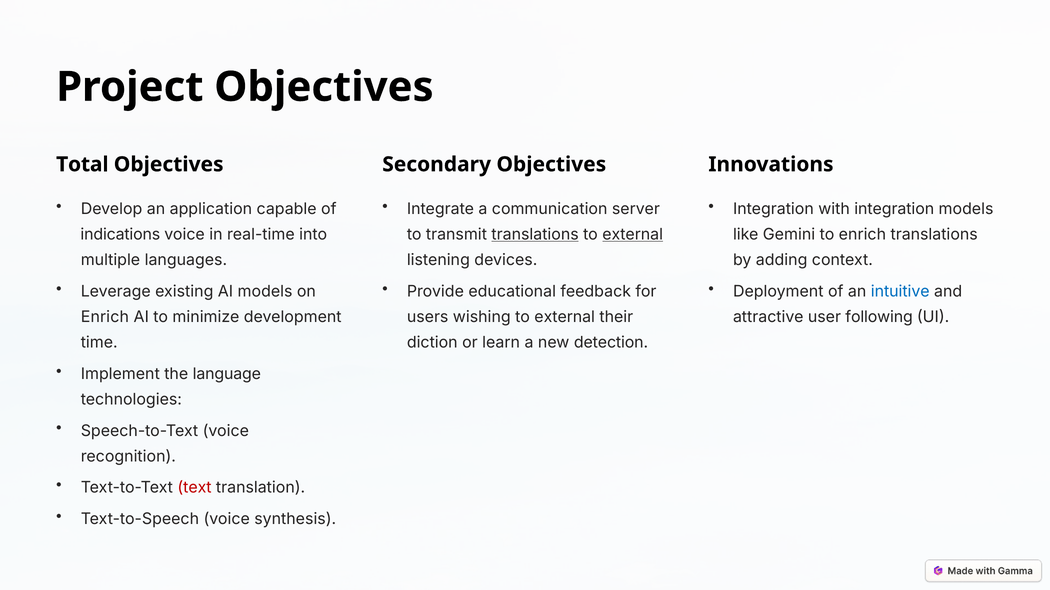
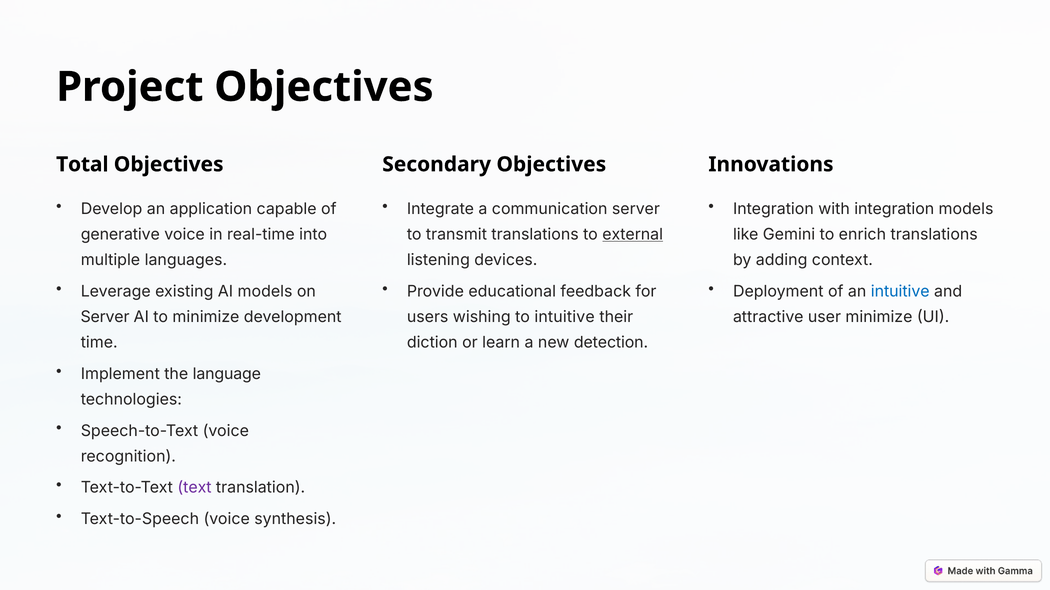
indications: indications -> generative (120, 235)
translations underline: present -> none (535, 235)
Enrich: Enrich -> Server (105, 317)
wishing to external: external -> intuitive (565, 317)
user following: following -> minimize (879, 317)
text colour: red -> purple (194, 488)
